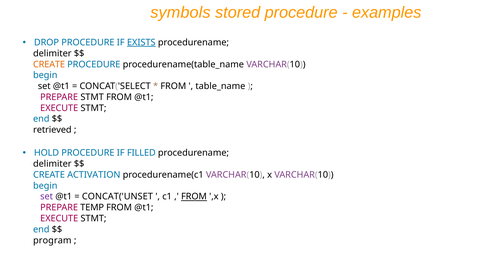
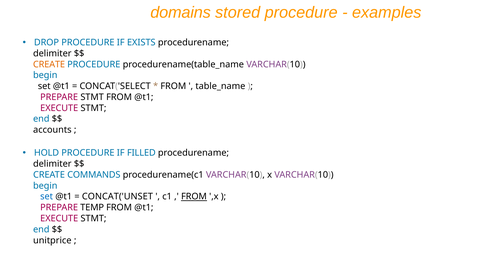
symbols: symbols -> domains (181, 13)
EXISTS underline: present -> none (141, 43)
retrieved: retrieved -> accounts (52, 130)
ACTIVATION: ACTIVATION -> COMMANDS (94, 175)
set colour: purple -> blue (47, 197)
program: program -> unitprice (52, 241)
